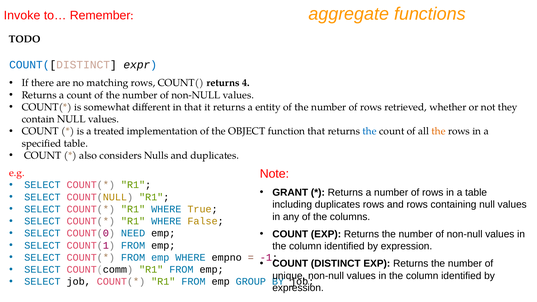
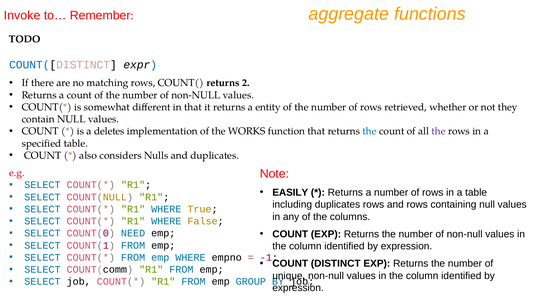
4: 4 -> 2 (246, 83)
treated: treated -> deletes (109, 131)
OBJECT: OBJECT -> WORKS (247, 131)
the colour: orange -> purple (439, 131)
GRANT: GRANT -> EASILY (290, 193)
